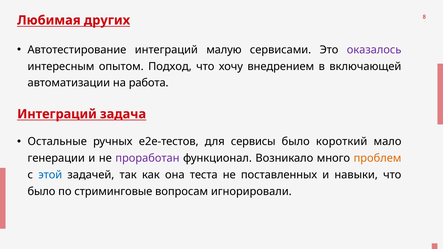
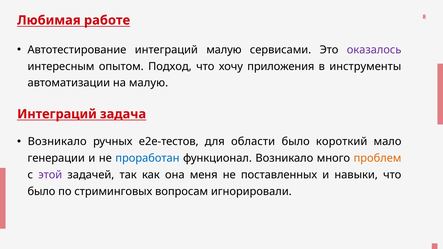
других: других -> работе (107, 20)
внедрением: внедрением -> приложения (281, 66)
включающей: включающей -> инструменты (365, 66)
на работа: работа -> малую (149, 83)
Остальные: Остальные -> Возникало (57, 142)
сервисы: сервисы -> области (253, 142)
проработан colour: purple -> blue (147, 158)
этой colour: blue -> purple (50, 175)
теста: теста -> меня (204, 175)
стриминговые: стриминговые -> стриминговых (113, 192)
